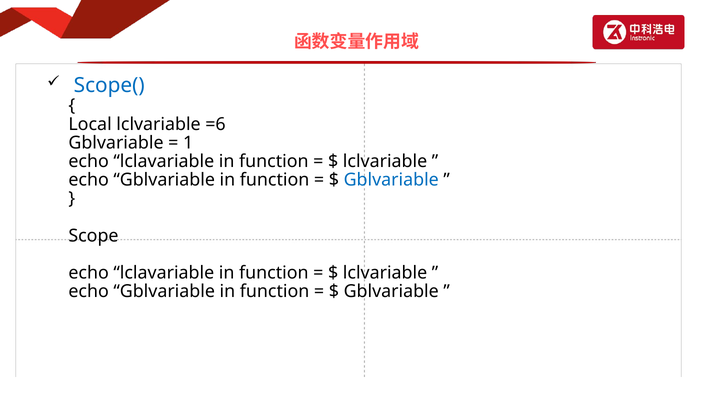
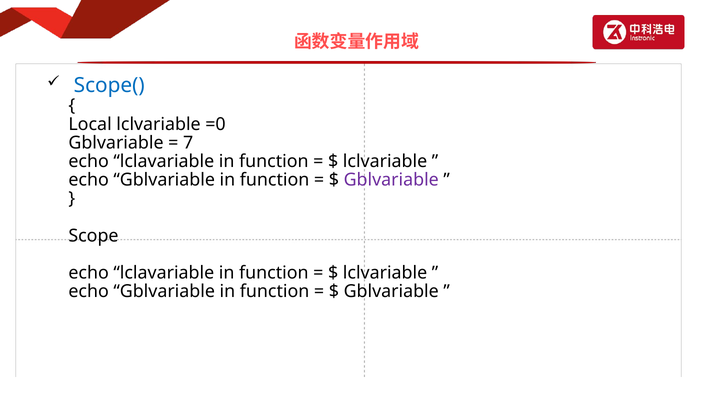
=6: =6 -> =0 (215, 124)
1: 1 -> 7 (188, 143)
Gblvariable colour: blue -> purple (391, 180)
